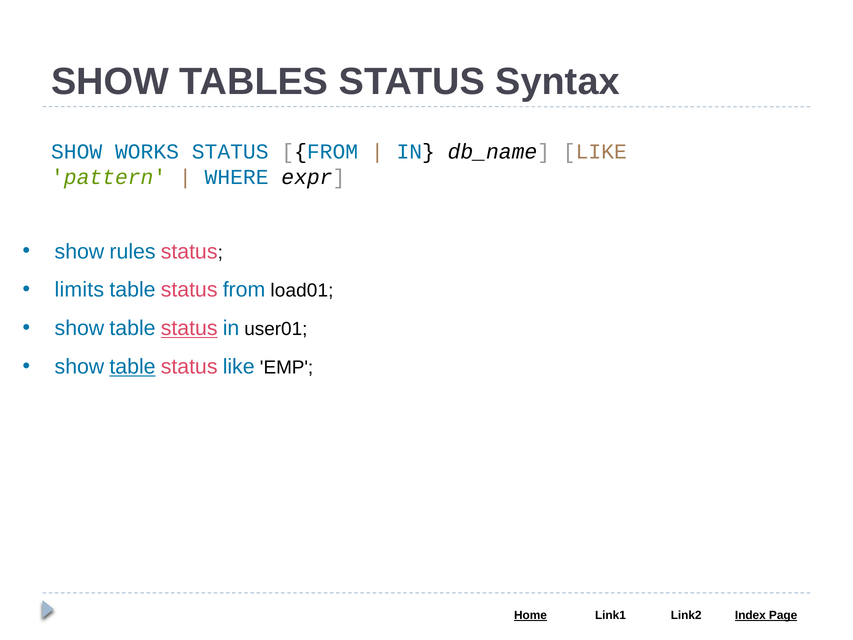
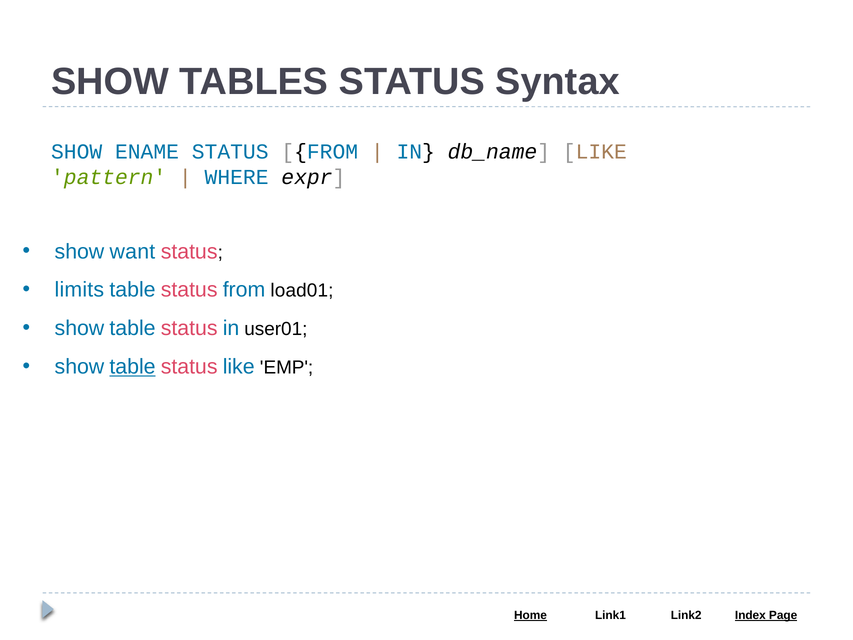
WORKS: WORKS -> ENAME (147, 152)
rules: rules -> want (132, 251)
status underline: present -> none (189, 328)
